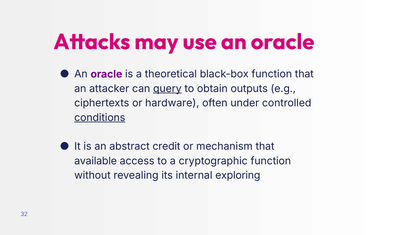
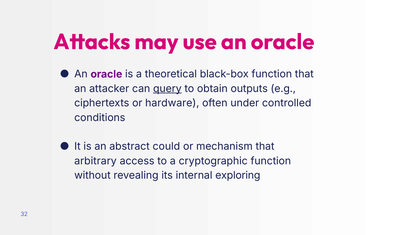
conditions underline: present -> none (100, 117)
credit: credit -> could (166, 146)
available: available -> arbitrary (95, 161)
